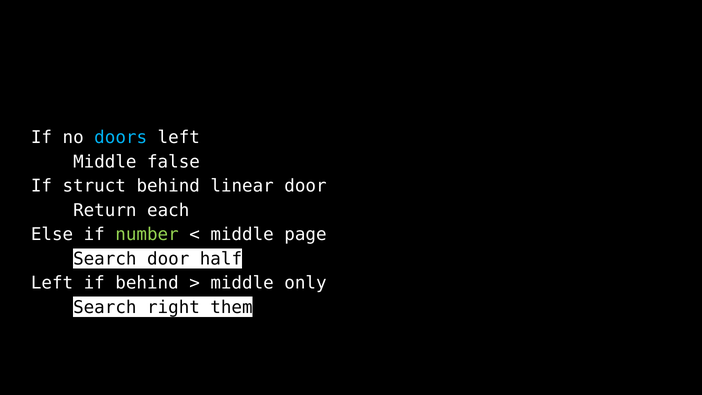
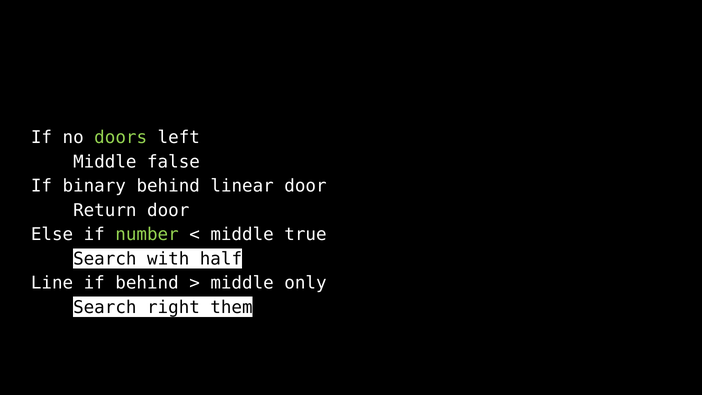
doors colour: light blue -> light green (121, 138)
struct: struct -> binary (94, 186)
Return each: each -> door (168, 210)
page: page -> true (305, 234)
Search door: door -> with (168, 259)
Left: Left -> Line (52, 283)
